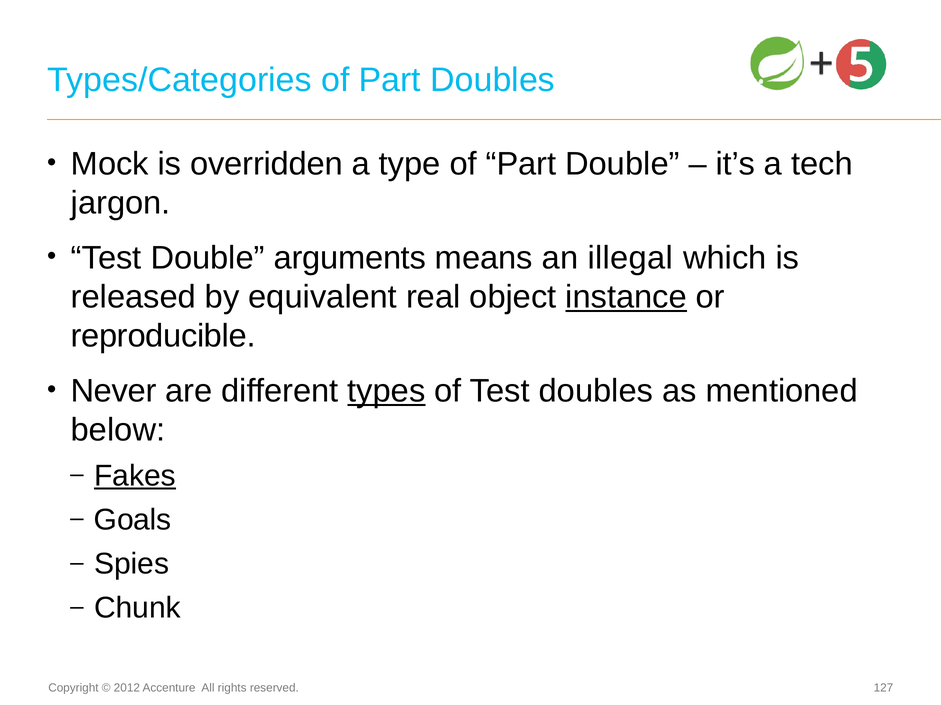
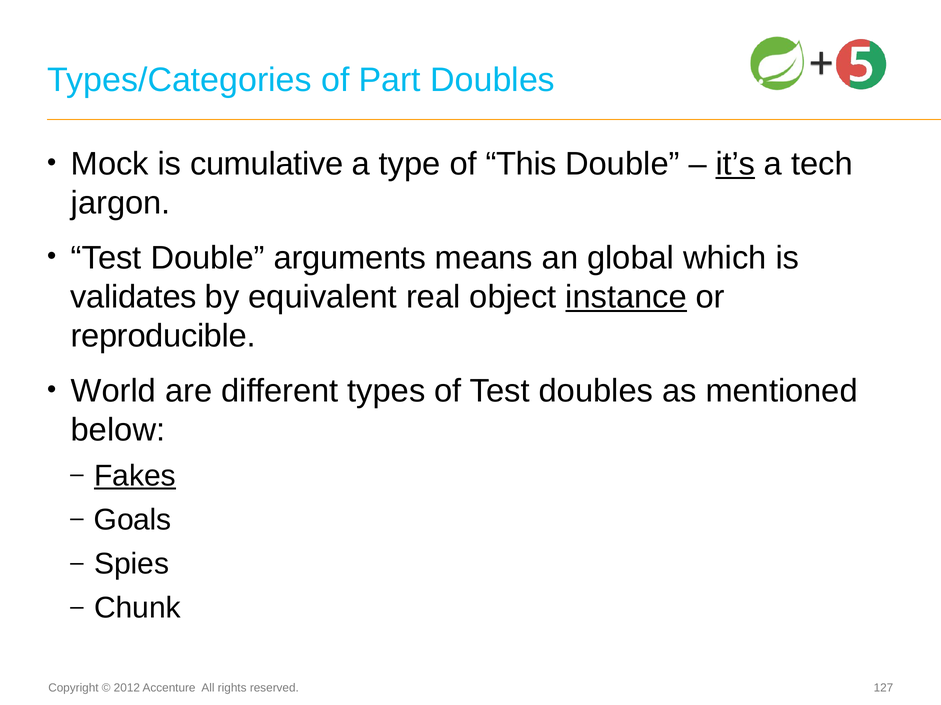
overridden: overridden -> cumulative (267, 164)
type of Part: Part -> This (521, 164)
it’s underline: none -> present (735, 164)
illegal: illegal -> global (631, 258)
released: released -> validates (134, 297)
Never: Never -> World (113, 391)
types underline: present -> none (386, 391)
